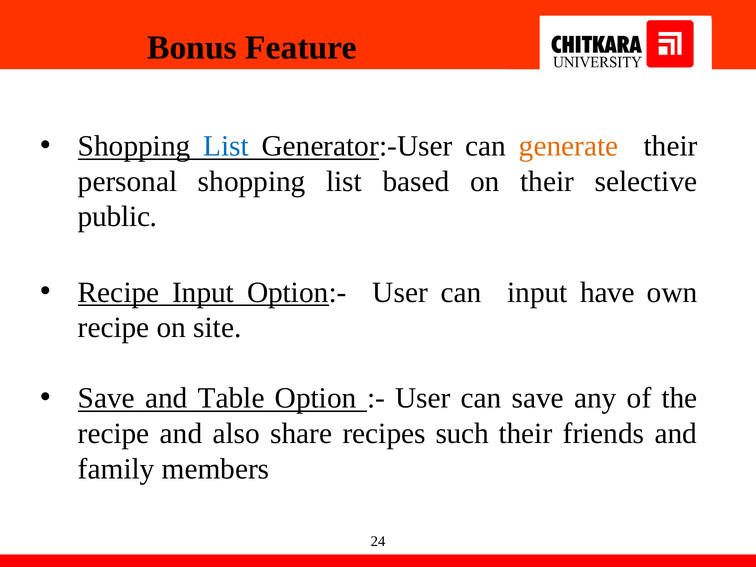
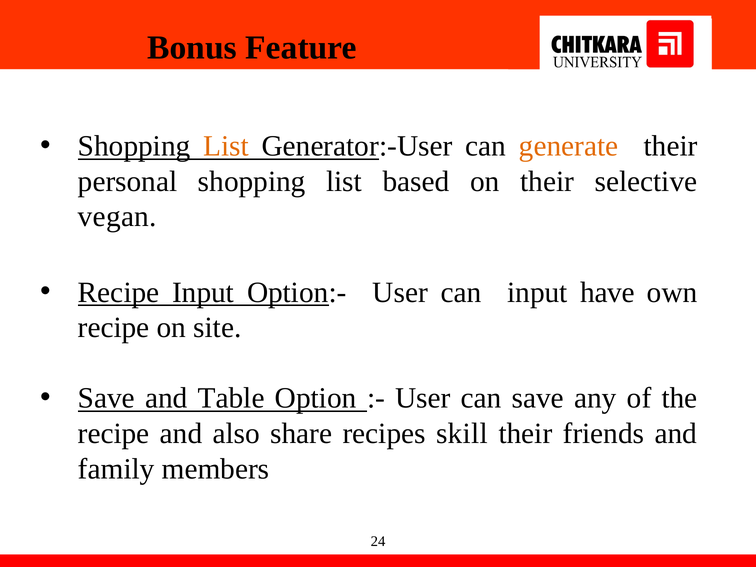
List colour: blue -> orange (226, 146)
public: public -> vegan (117, 217)
such: such -> skill (462, 434)
